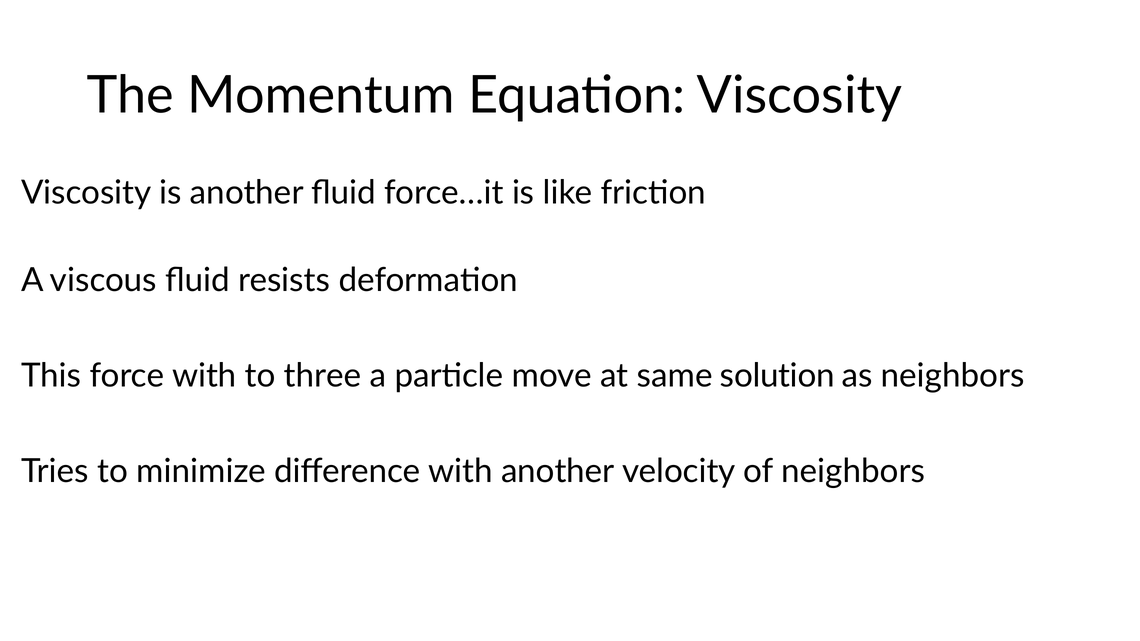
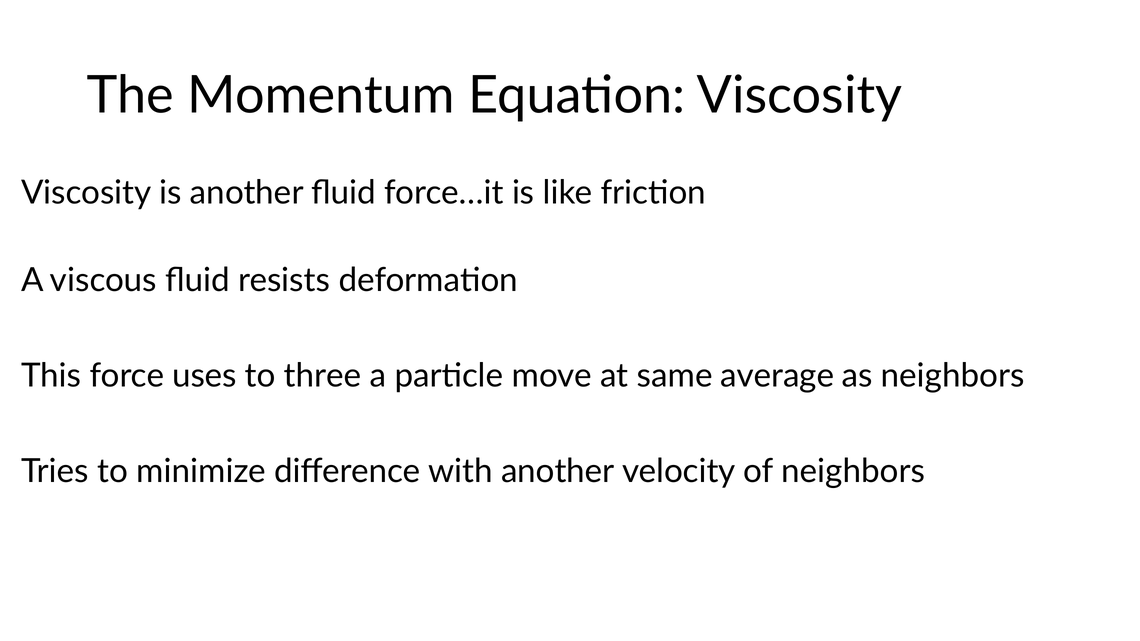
force with: with -> uses (204, 376)
solution: solution -> average (777, 376)
